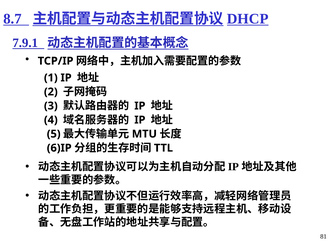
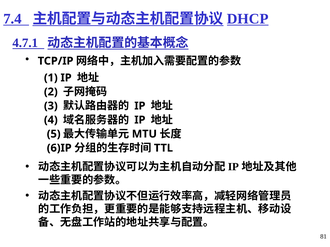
8.7: 8.7 -> 7.4 (12, 19)
7.9.1: 7.9.1 -> 4.7.1 (25, 43)
